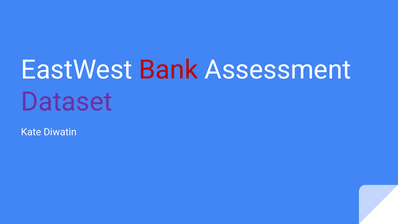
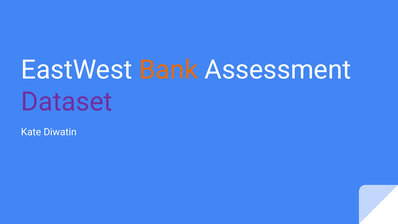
Bank colour: red -> orange (168, 70)
